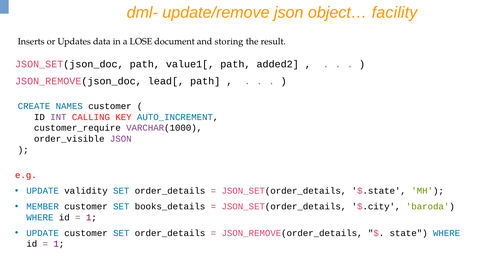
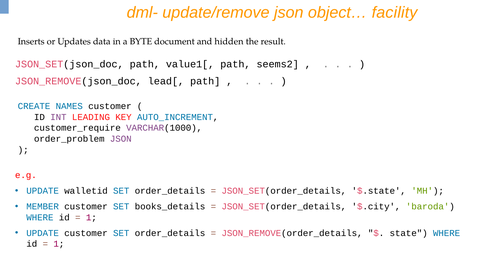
LOSE: LOSE -> BYTE (141, 42)
storing: storing -> hidden (229, 42)
added2: added2 -> seems2 (278, 64)
CALLING: CALLING -> LEADING (91, 117)
order_visible: order_visible -> order_problem (69, 139)
validity: validity -> walletid (86, 191)
